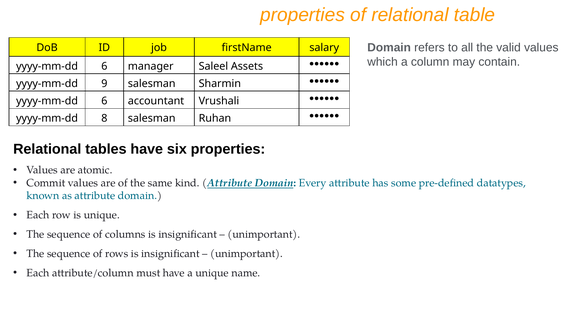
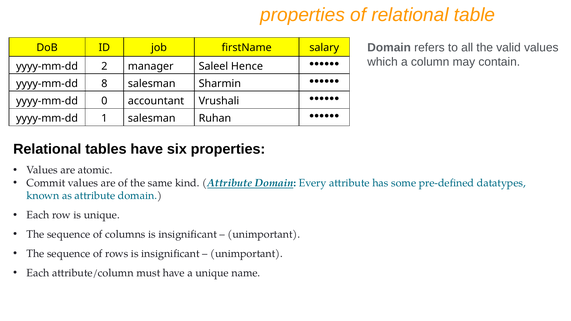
6: 6 -> 2 (104, 66)
Assets: Assets -> Hence (247, 66)
9: 9 -> 8 (104, 84)
6: 6 -> 0 (104, 101)
8: 8 -> 1 (104, 119)
